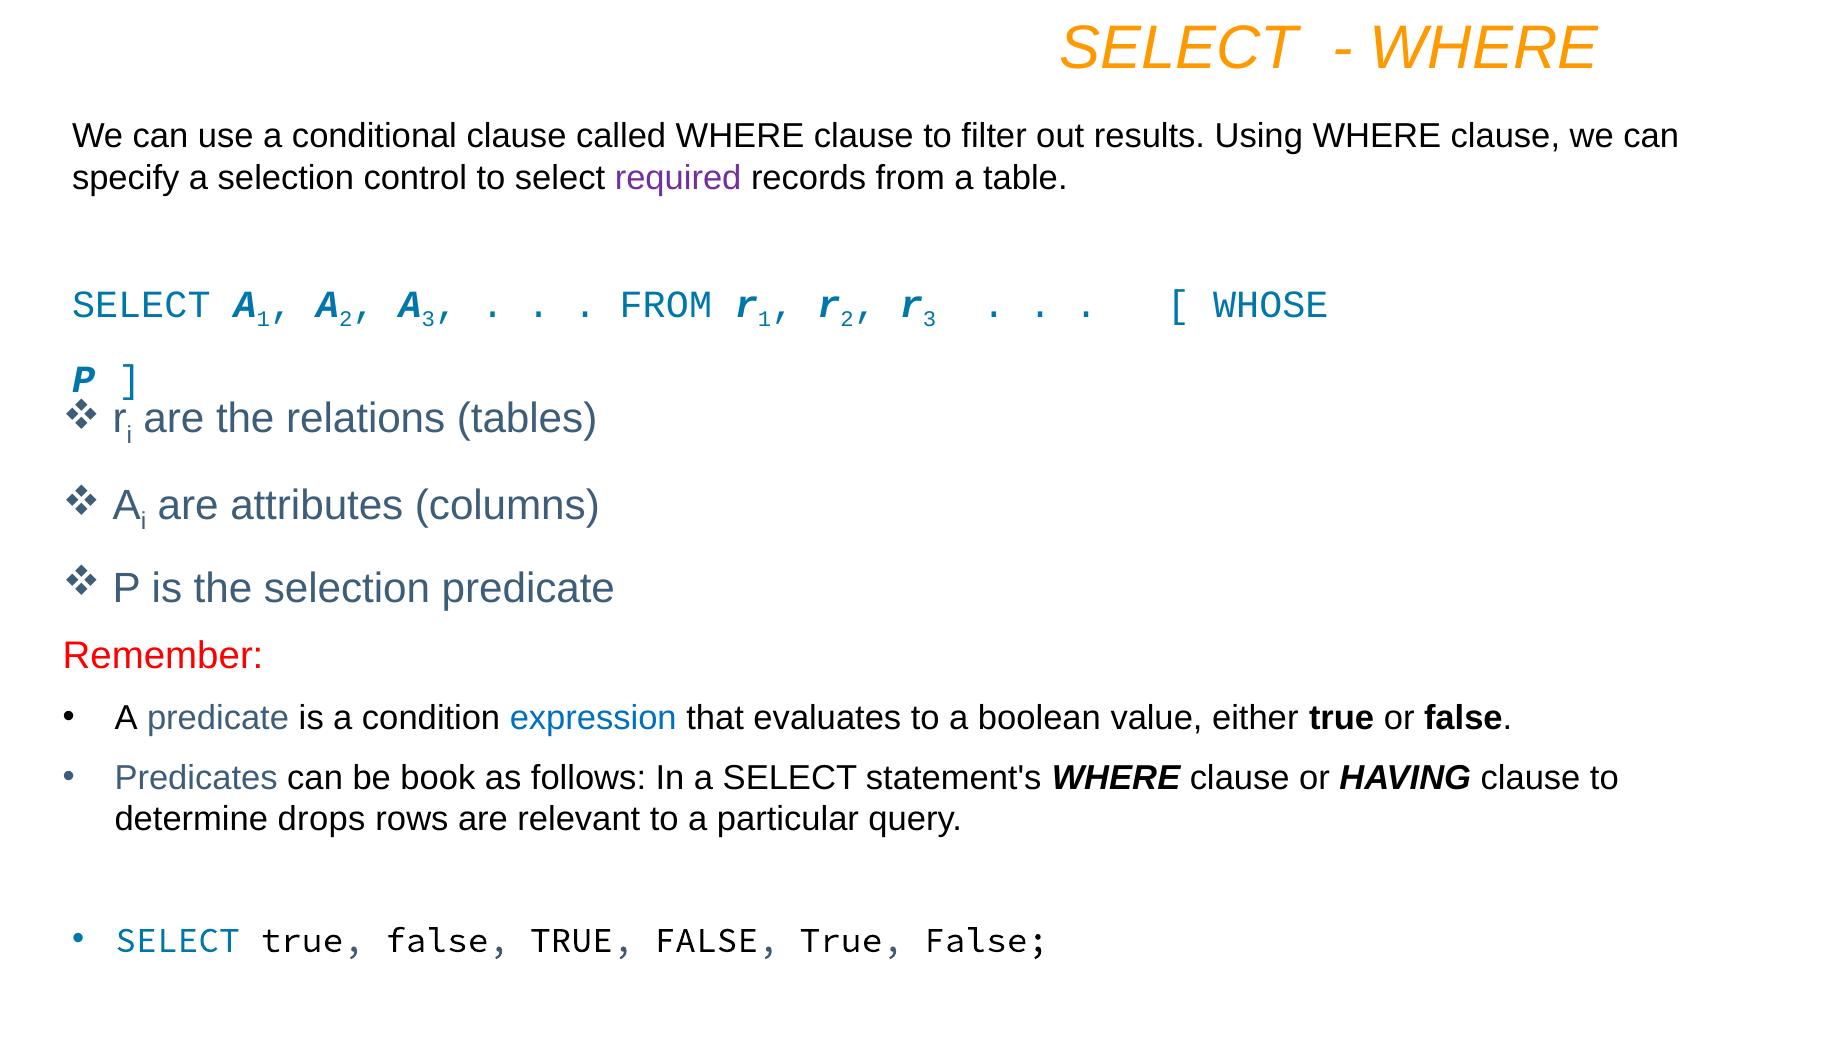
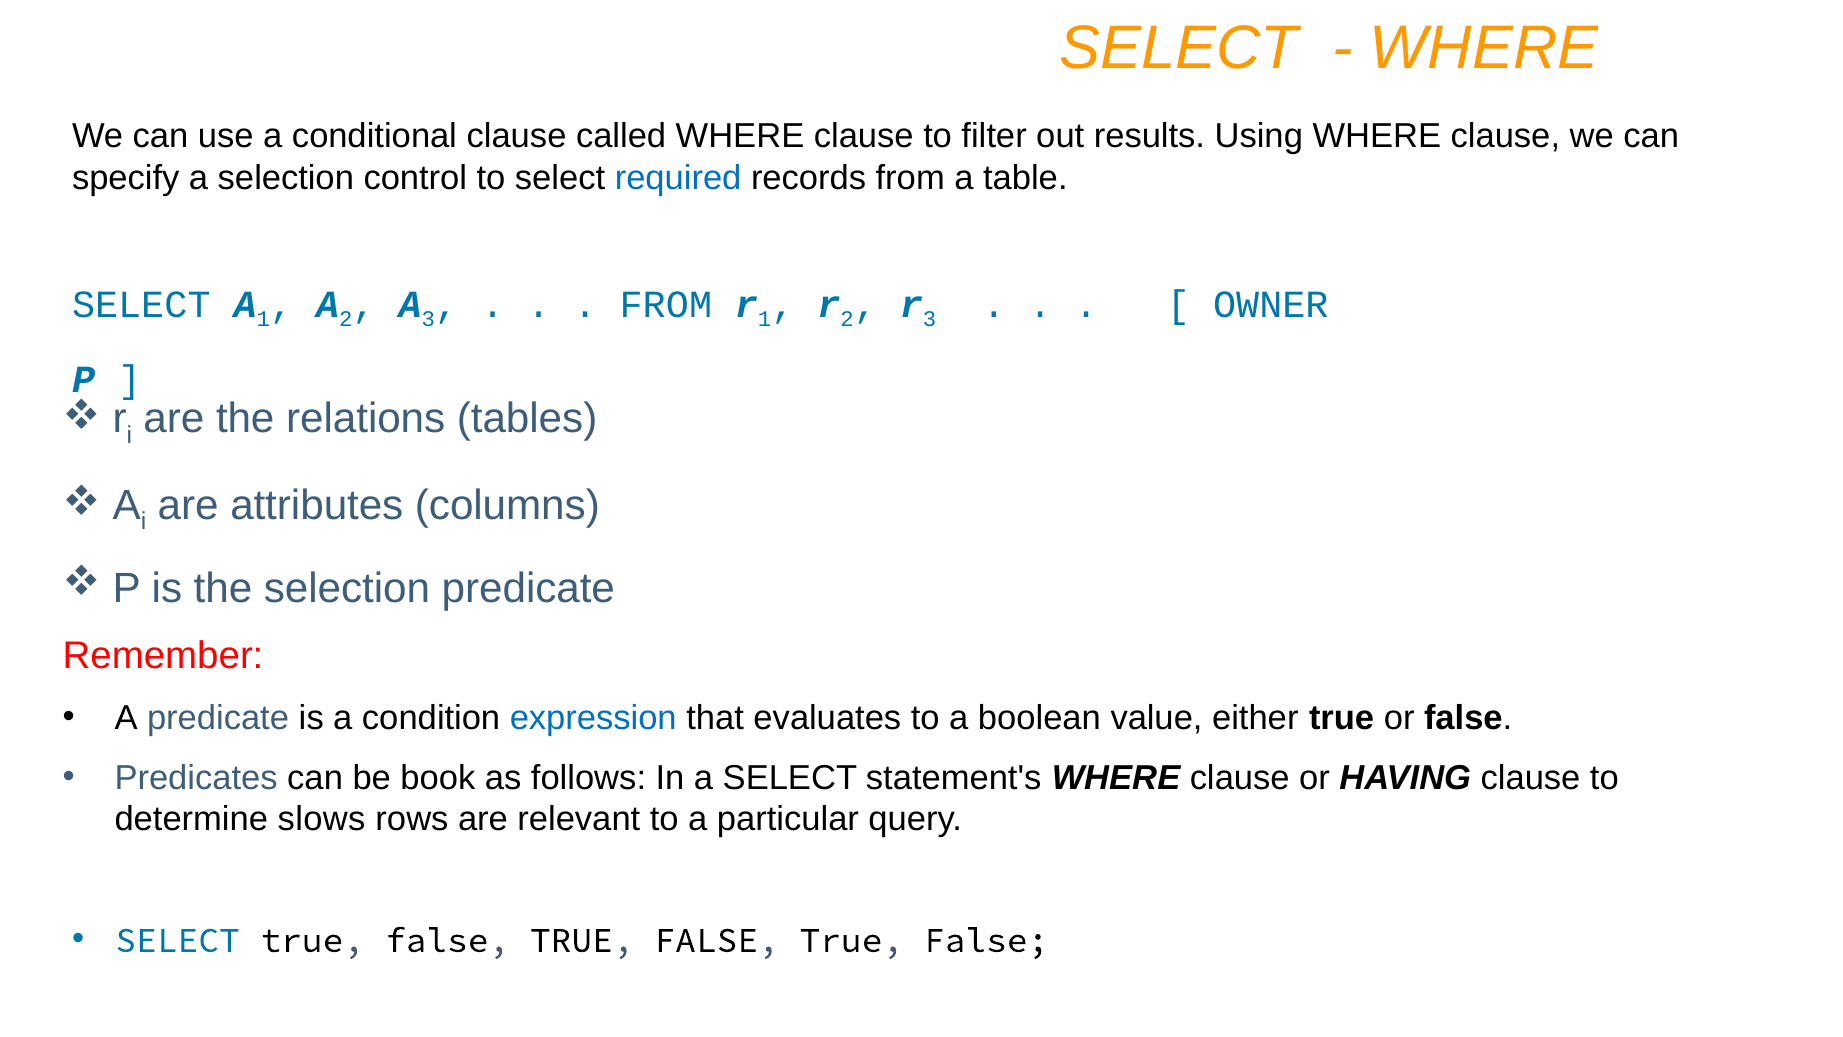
required colour: purple -> blue (678, 178)
WHOSE: WHOSE -> OWNER (1271, 305)
drops: drops -> slows (322, 819)
